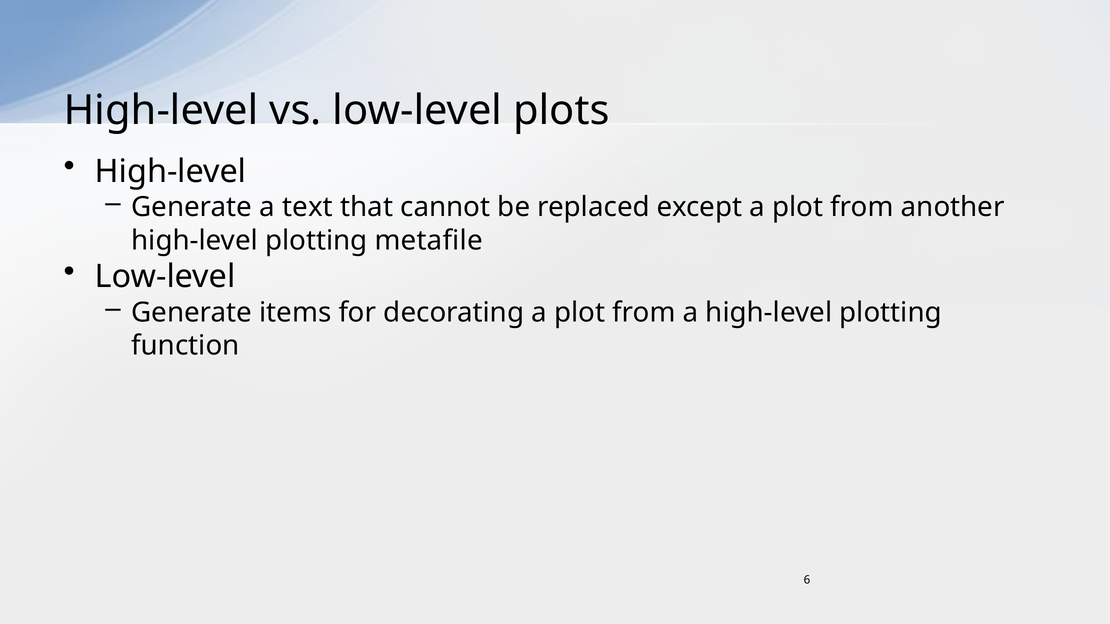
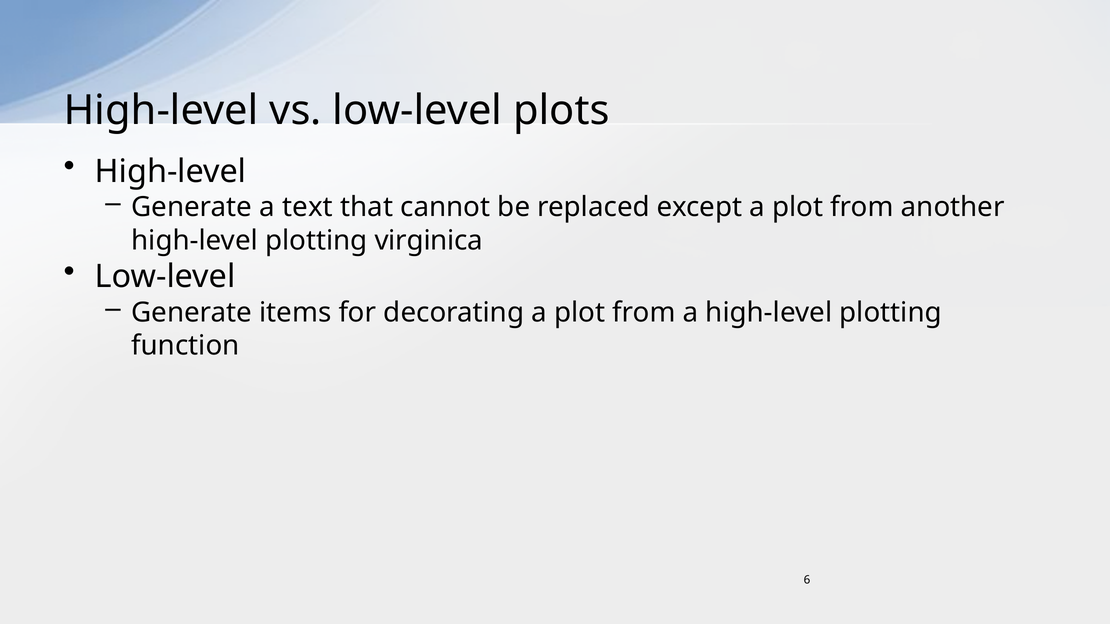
metafile: metafile -> virginica (429, 241)
